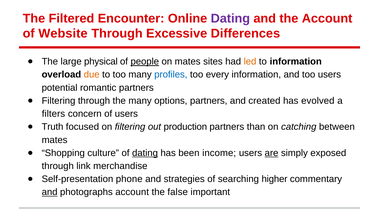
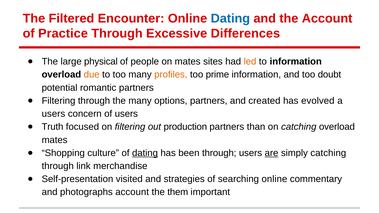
Dating colour: purple -> blue (230, 18)
Website: Website -> Practice (63, 34)
people underline: present -> none (145, 62)
profiles colour: blue -> orange (171, 75)
every: every -> prime (217, 75)
too users: users -> doubt (329, 75)
filters: filters -> users (53, 114)
catching between: between -> overload (337, 127)
been income: income -> through (219, 153)
simply exposed: exposed -> catching (328, 153)
phone: phone -> visited (129, 179)
searching higher: higher -> online (274, 179)
and underline: present -> none (50, 192)
false: false -> them (178, 192)
